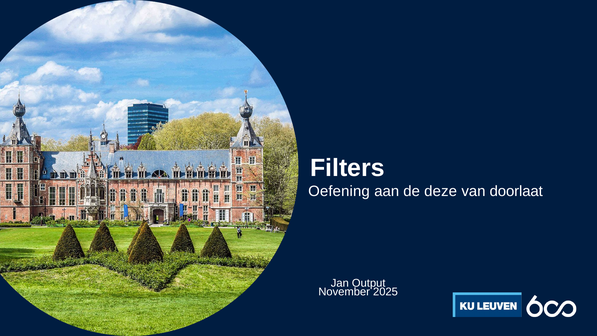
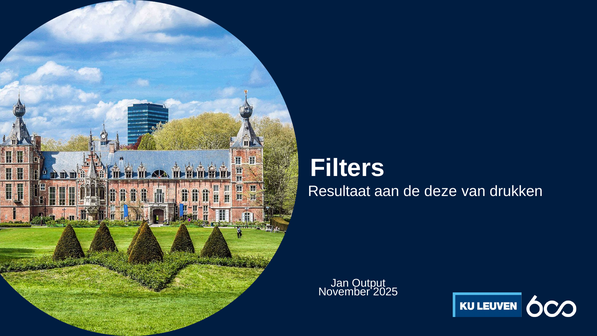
Oefening: Oefening -> Resultaat (339, 191)
doorlaat: doorlaat -> drukken (516, 191)
